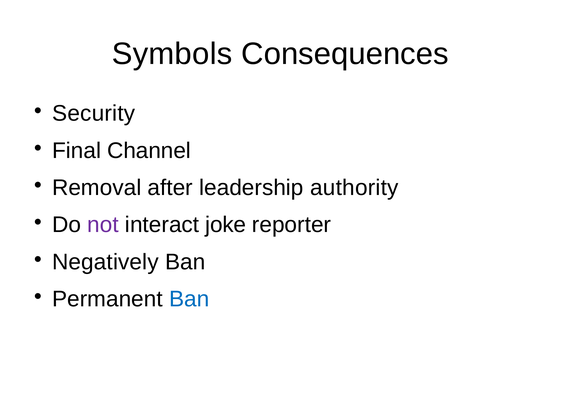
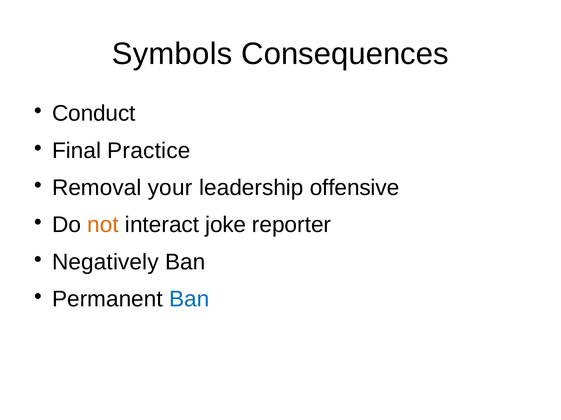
Security: Security -> Conduct (94, 114)
Channel: Channel -> Practice (149, 151)
after: after -> your (170, 188)
authority: authority -> offensive (355, 188)
not colour: purple -> orange (103, 225)
